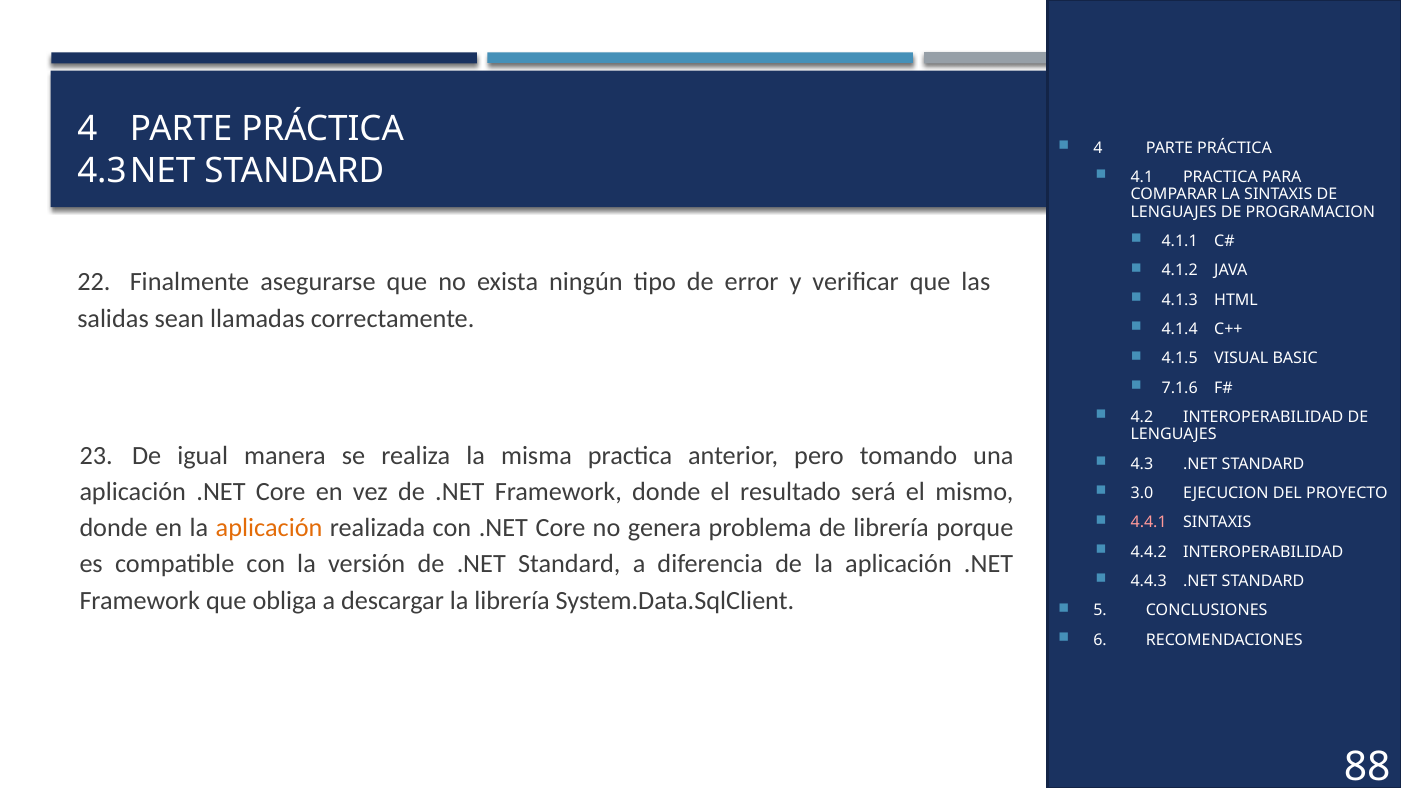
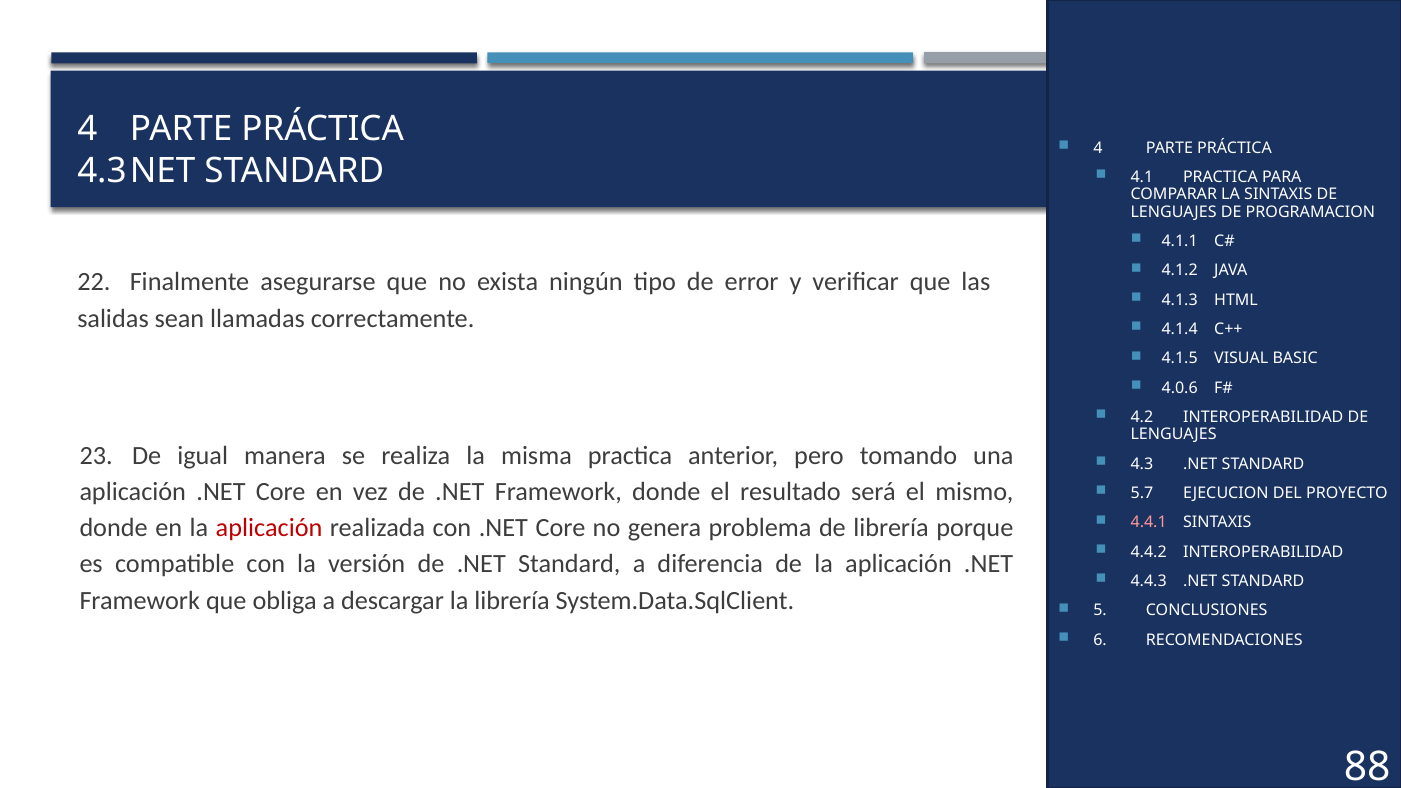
7.1.6: 7.1.6 -> 4.0.6 (1180, 388)
3.0: 3.0 -> 5.7 (1142, 493)
aplicación colour: orange -> red (269, 528)
